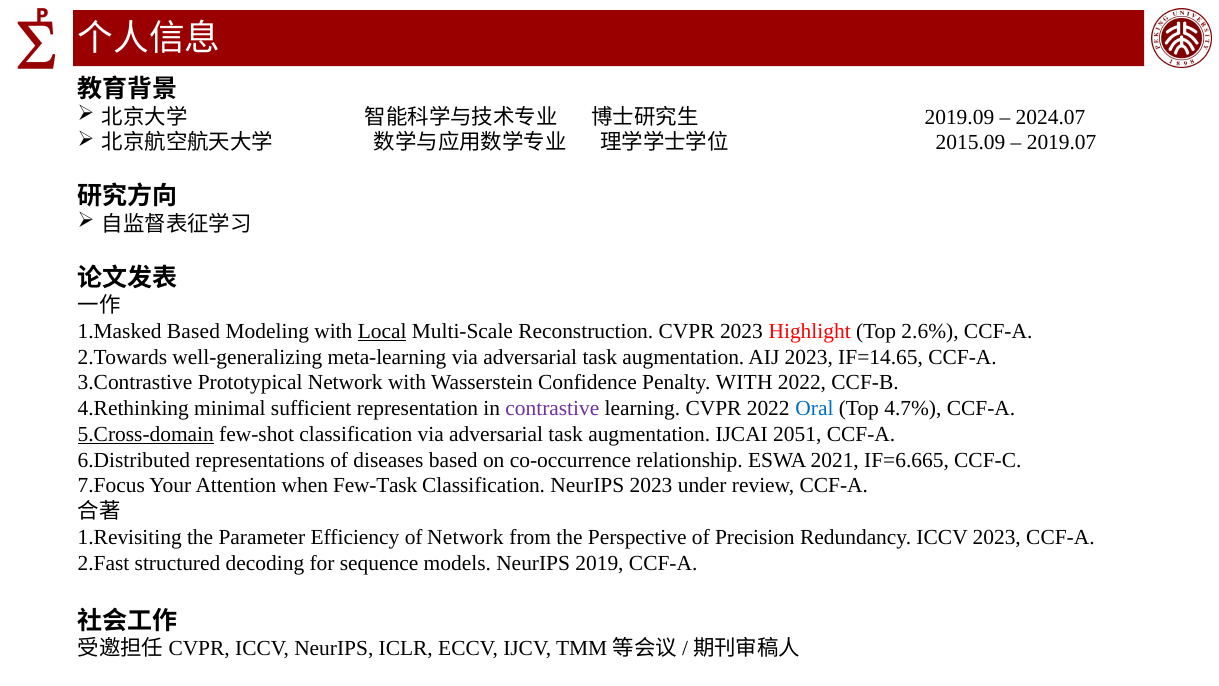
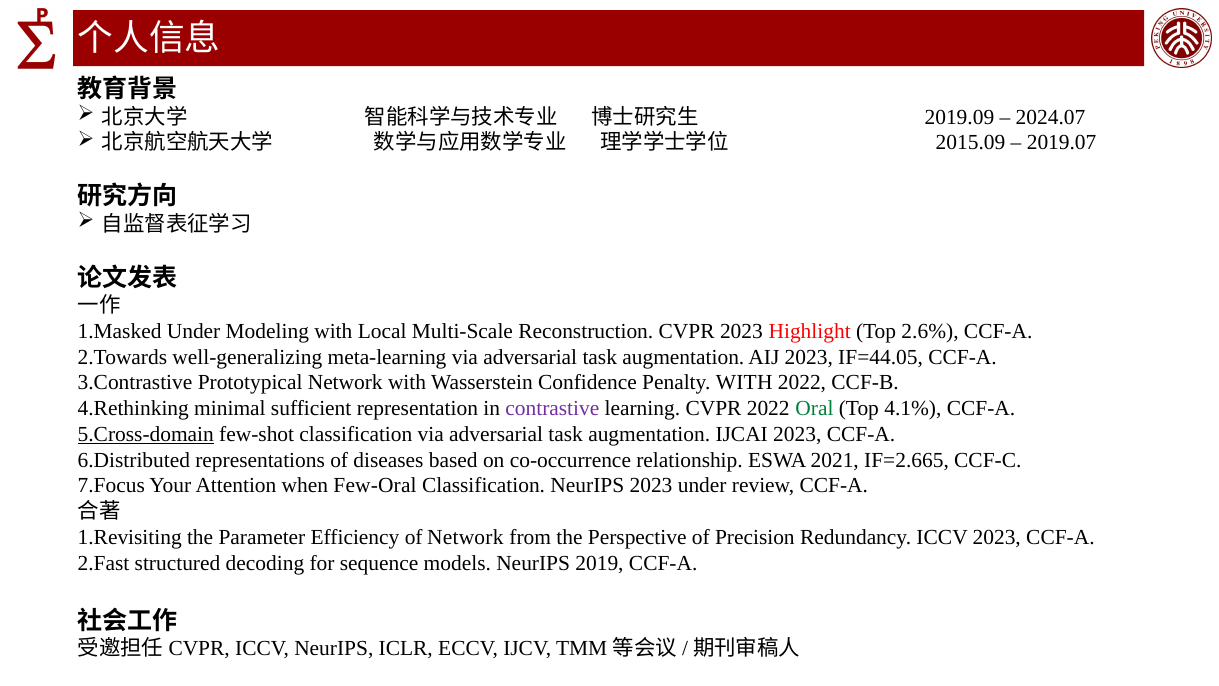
1.Masked Based: Based -> Under (194, 331)
Local underline: present -> none (382, 331)
IF=14.65: IF=14.65 -> IF=44.05 (881, 357)
Oral colour: blue -> green (814, 408)
4.7%: 4.7% -> 4.1% (913, 408)
IJCAI 2051: 2051 -> 2023 (797, 434)
IF=6.665: IF=6.665 -> IF=2.665 (907, 460)
Few-Task: Few-Task -> Few-Oral (375, 486)
